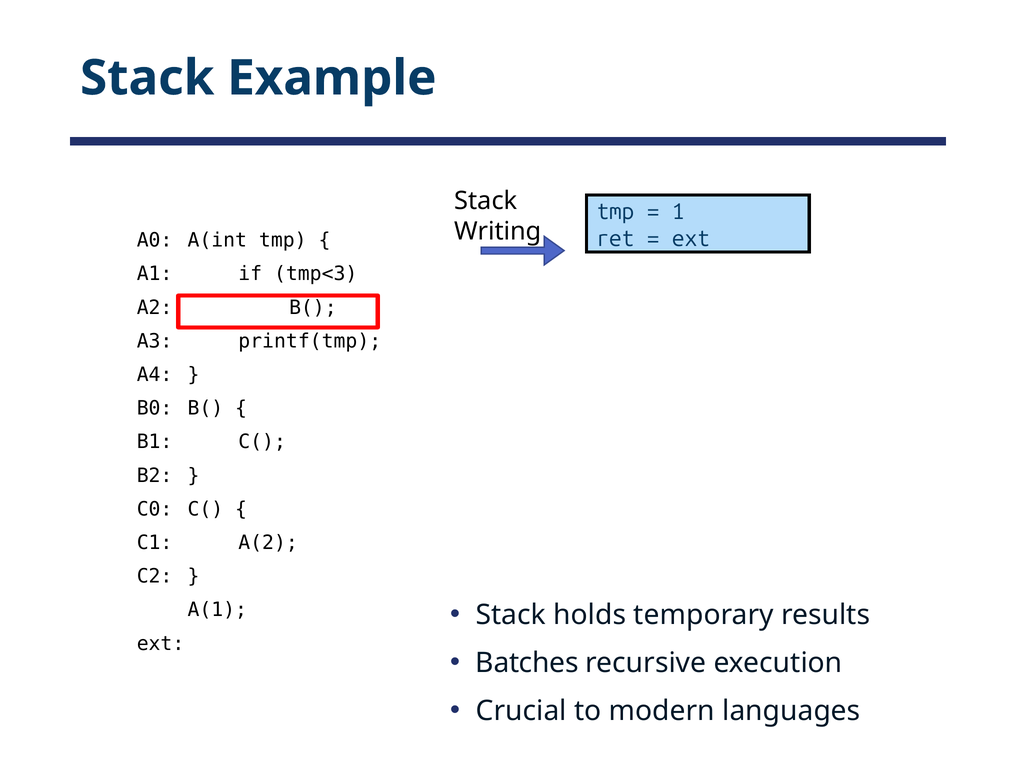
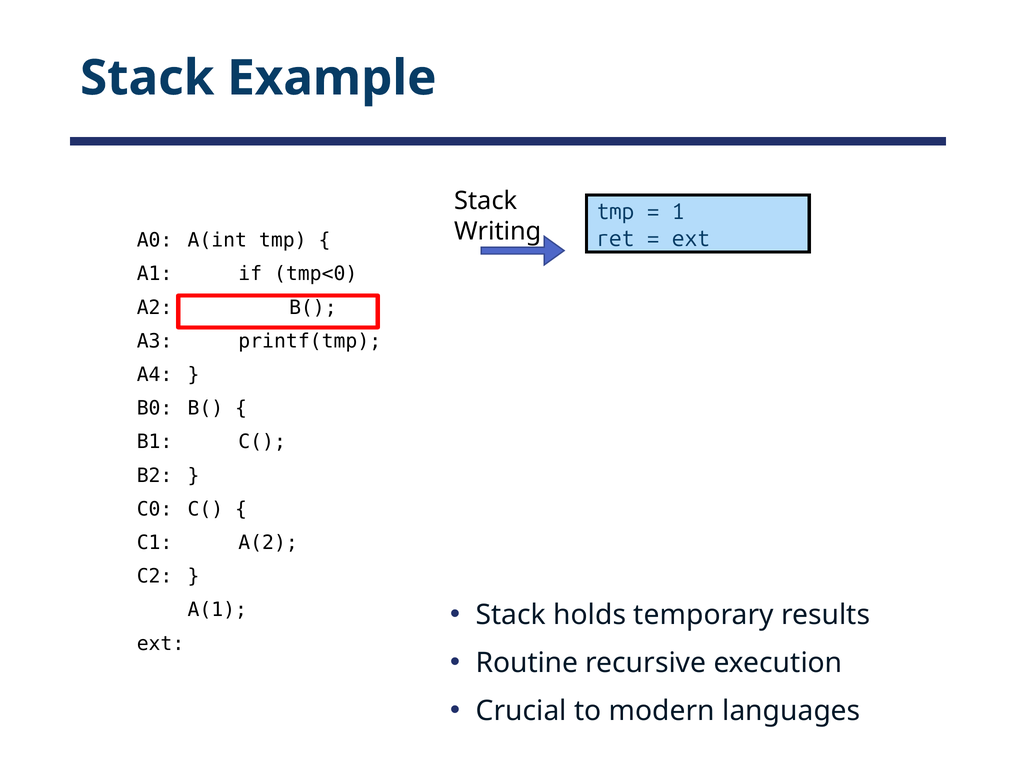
tmp<3: tmp<3 -> tmp<0 (316, 274)
Batches: Batches -> Routine (527, 663)
